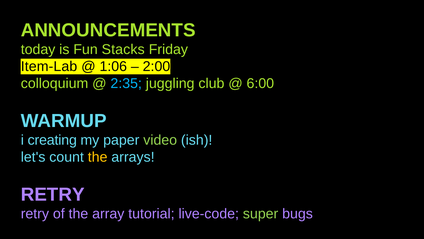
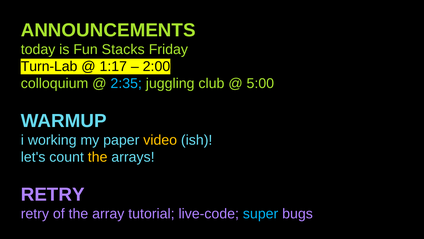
Item-Lab: Item-Lab -> Turn-Lab (49, 67)
1:06: 1:06 -> 1:17 (113, 67)
6:00: 6:00 -> 5:00 (260, 83)
creating: creating -> working (52, 140)
video colour: light green -> yellow (160, 140)
super colour: light green -> light blue (261, 214)
